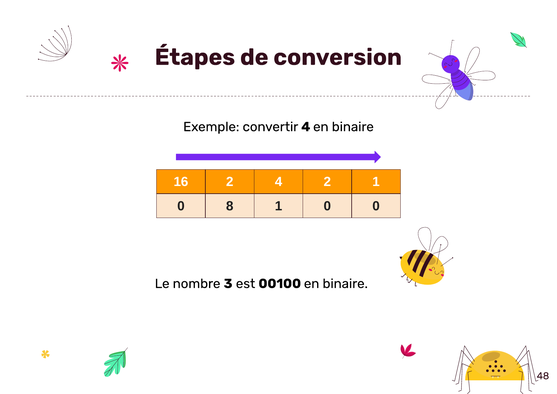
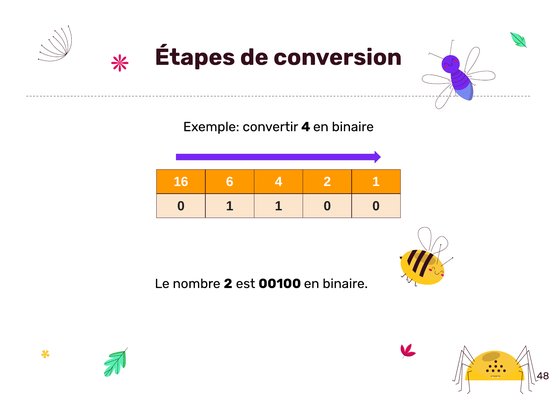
16 2: 2 -> 6 (230, 182)
0 8: 8 -> 1 (230, 206)
nombre 3: 3 -> 2 (228, 284)
